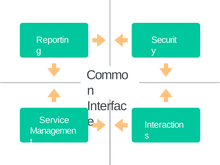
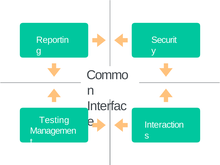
Service: Service -> Testing (54, 120)
